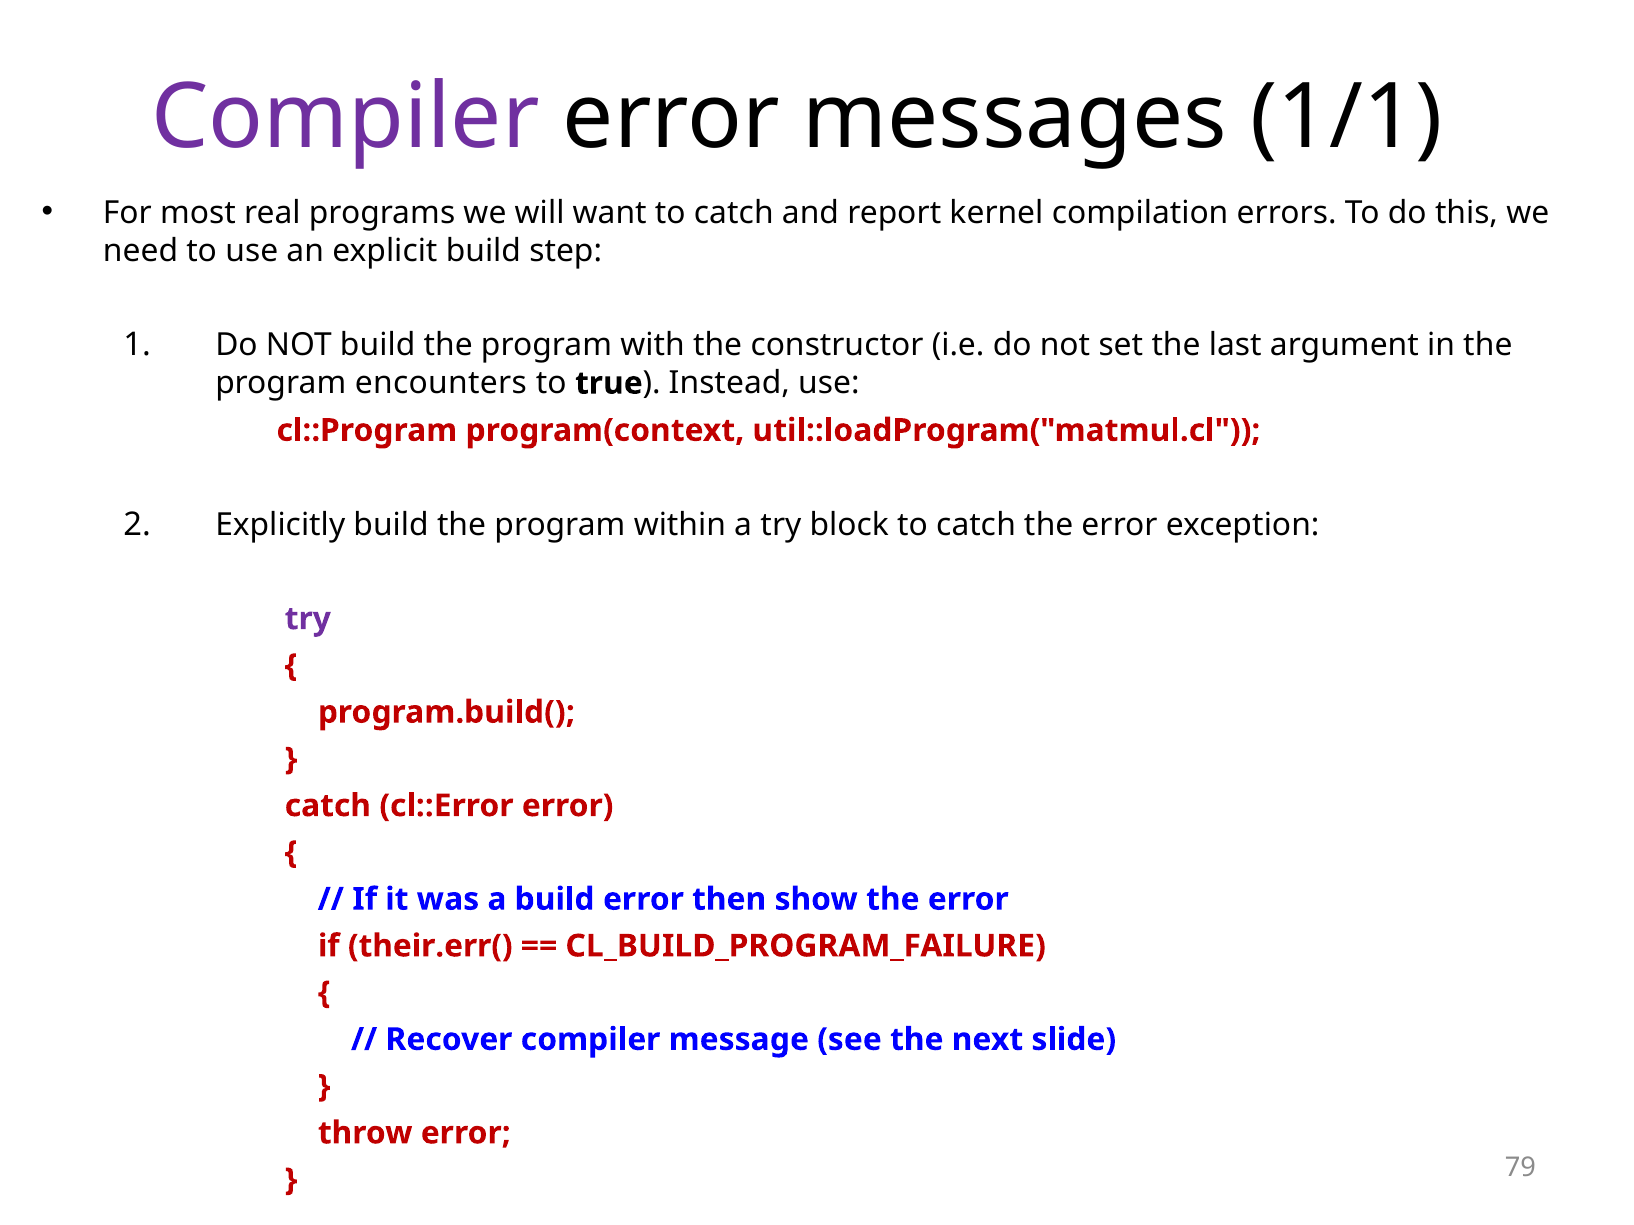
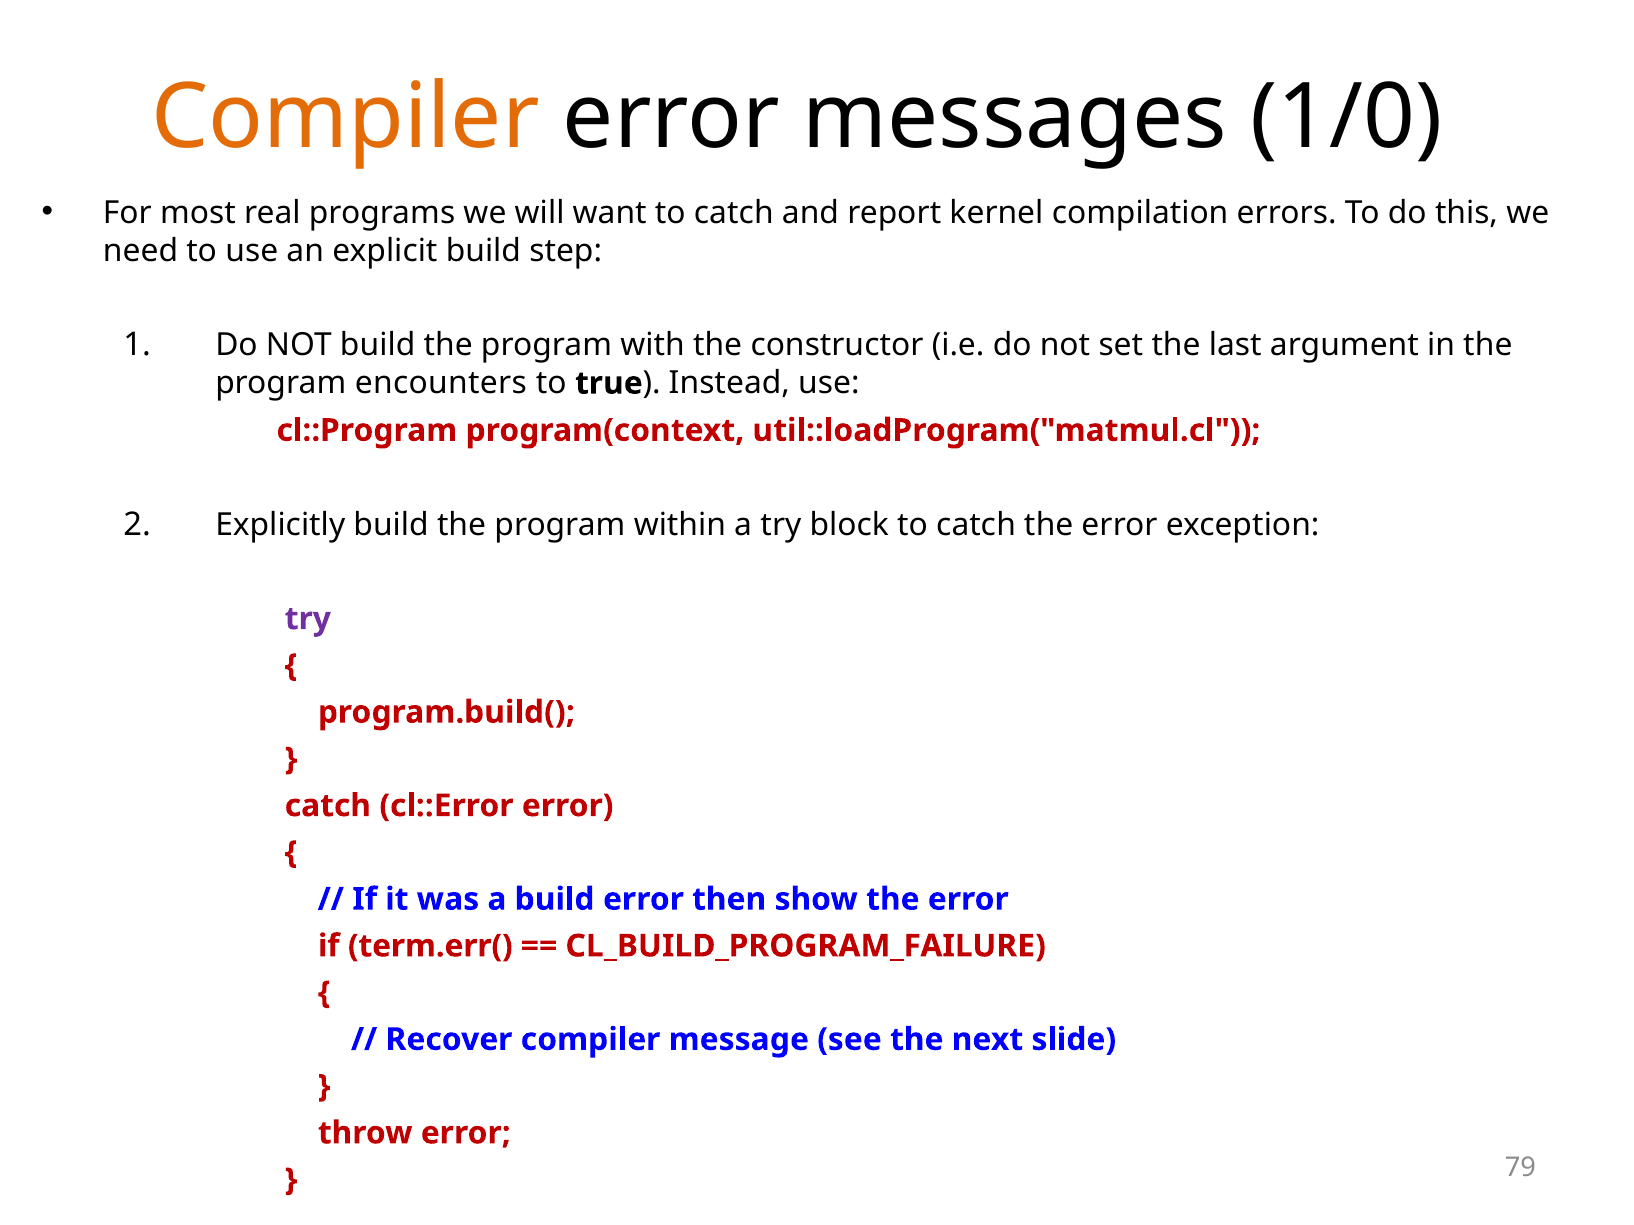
Compiler colour: purple -> orange (346, 118)
1/1: 1/1 -> 1/0 (1346, 118)
their.err(: their.err( -> term.err( (430, 946)
